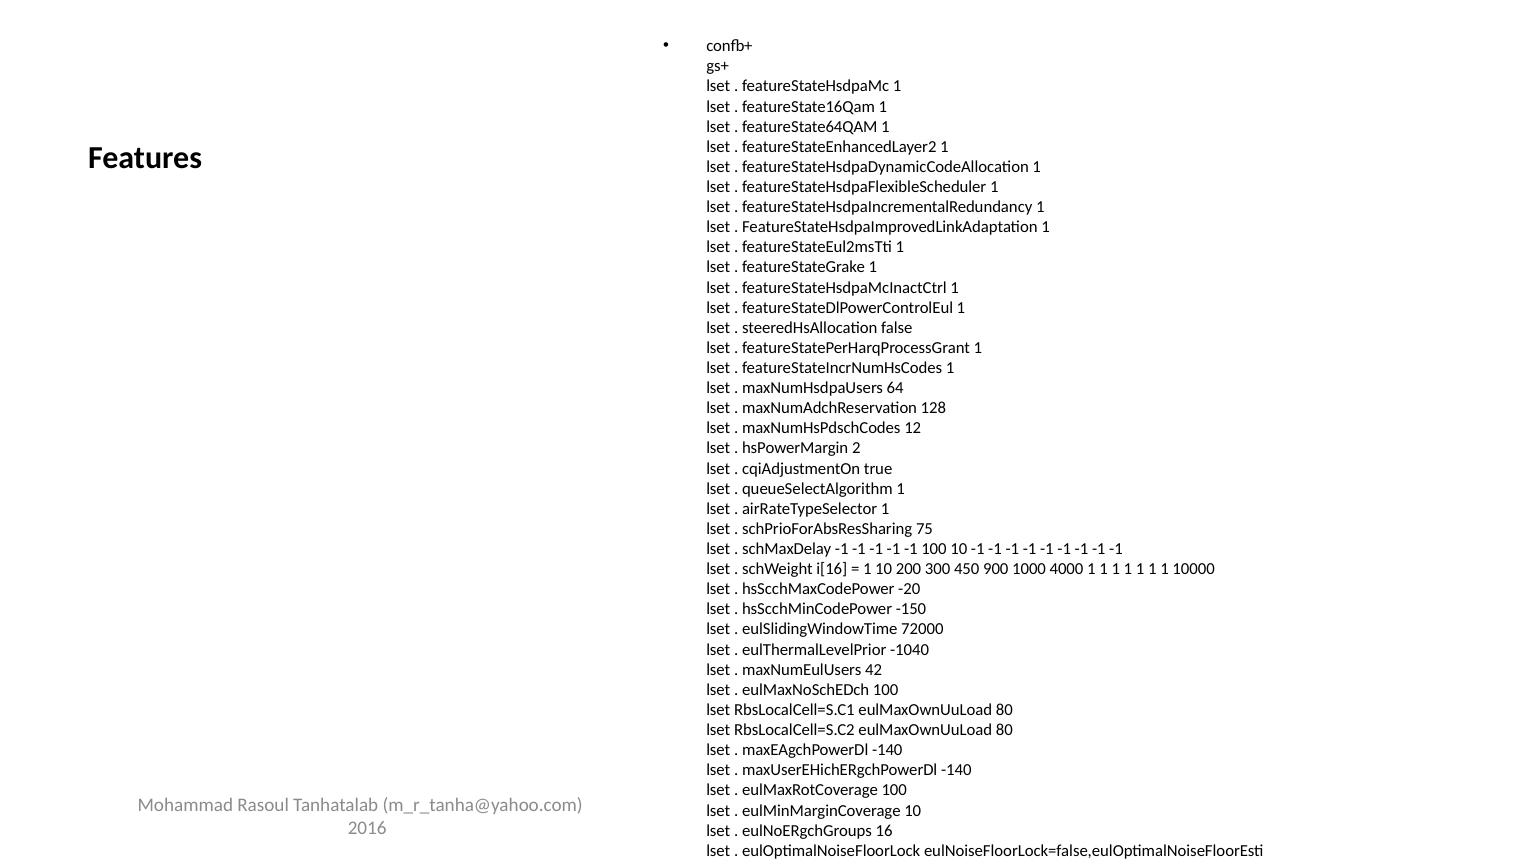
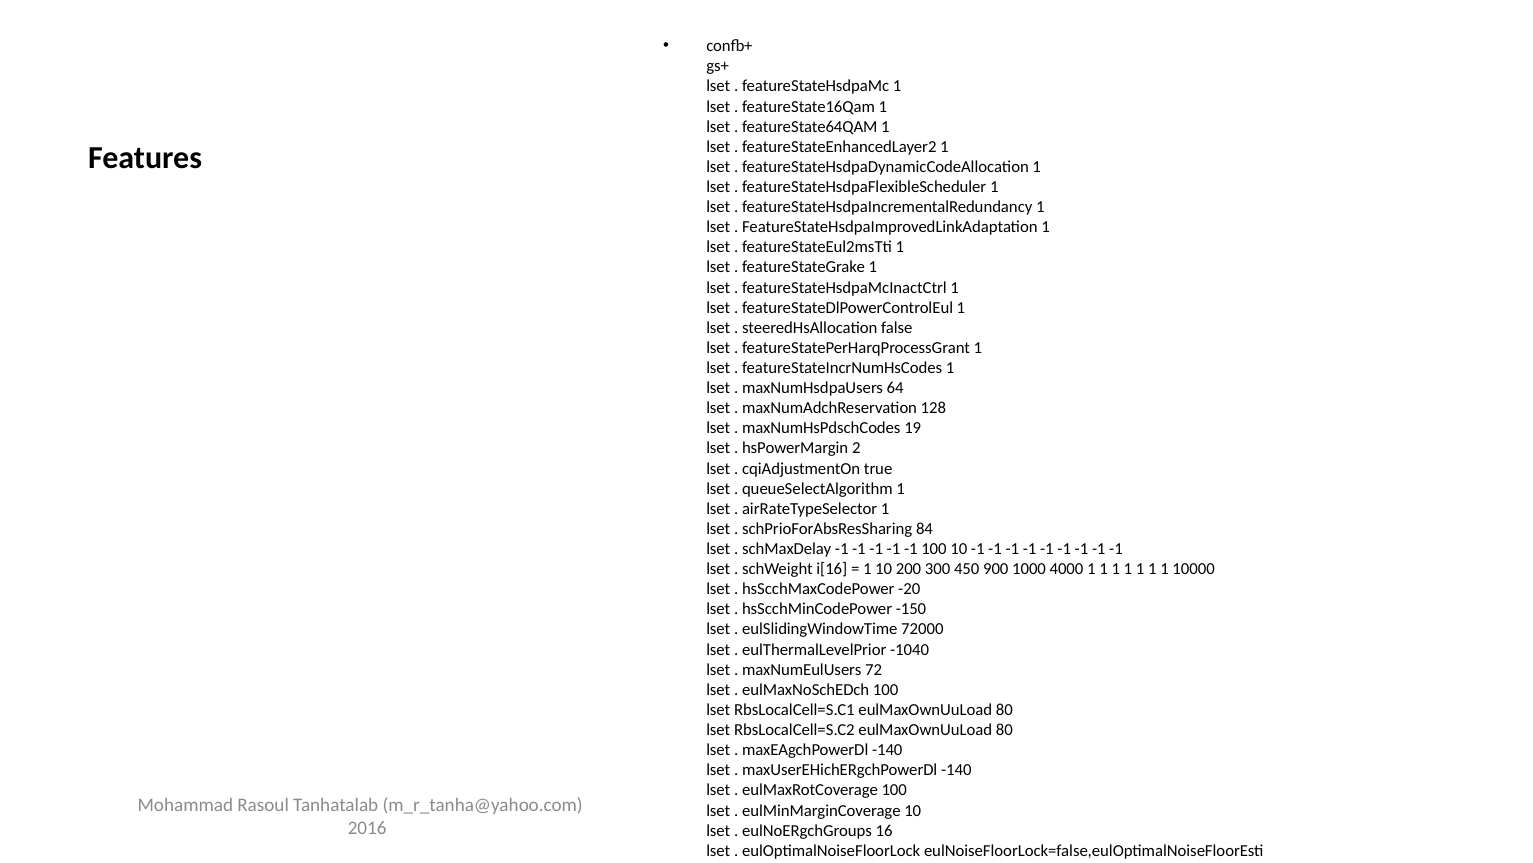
12: 12 -> 19 (913, 428)
75: 75 -> 84 (924, 528)
42: 42 -> 72 (874, 669)
